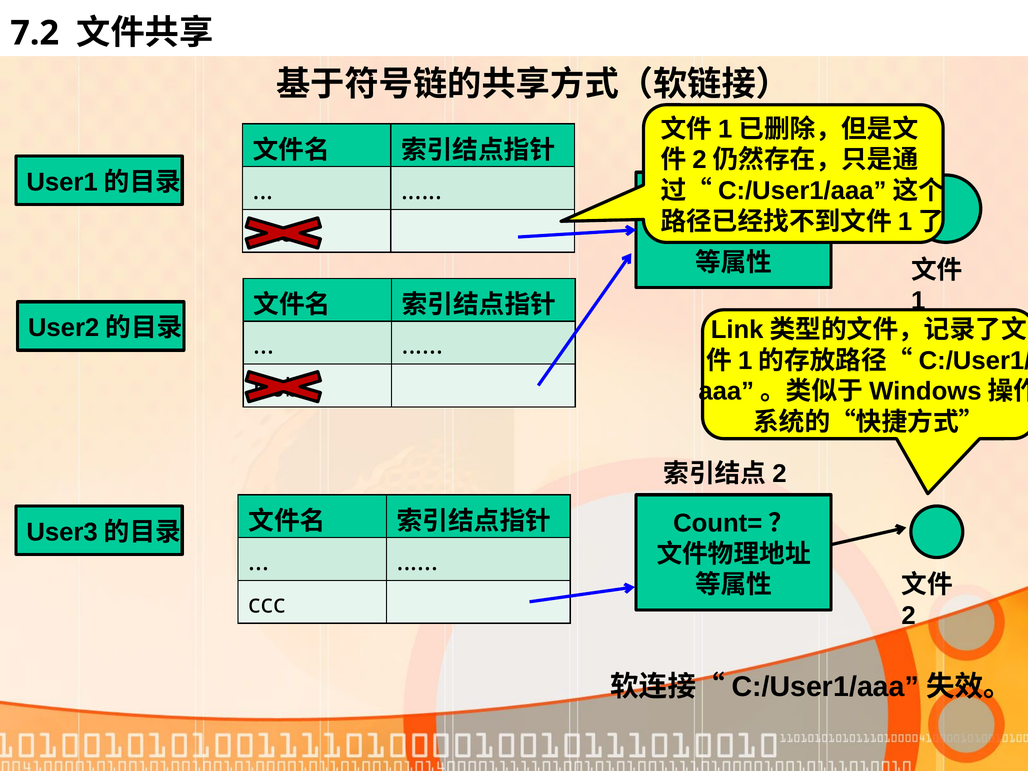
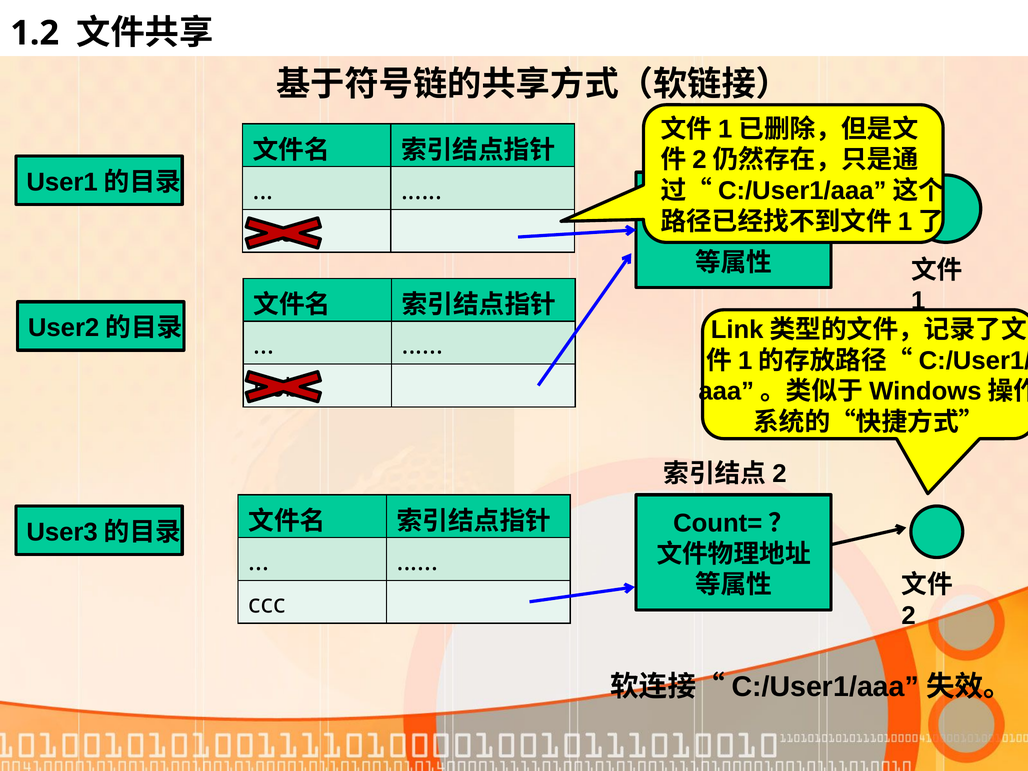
7.2: 7.2 -> 1.2 (35, 33)
